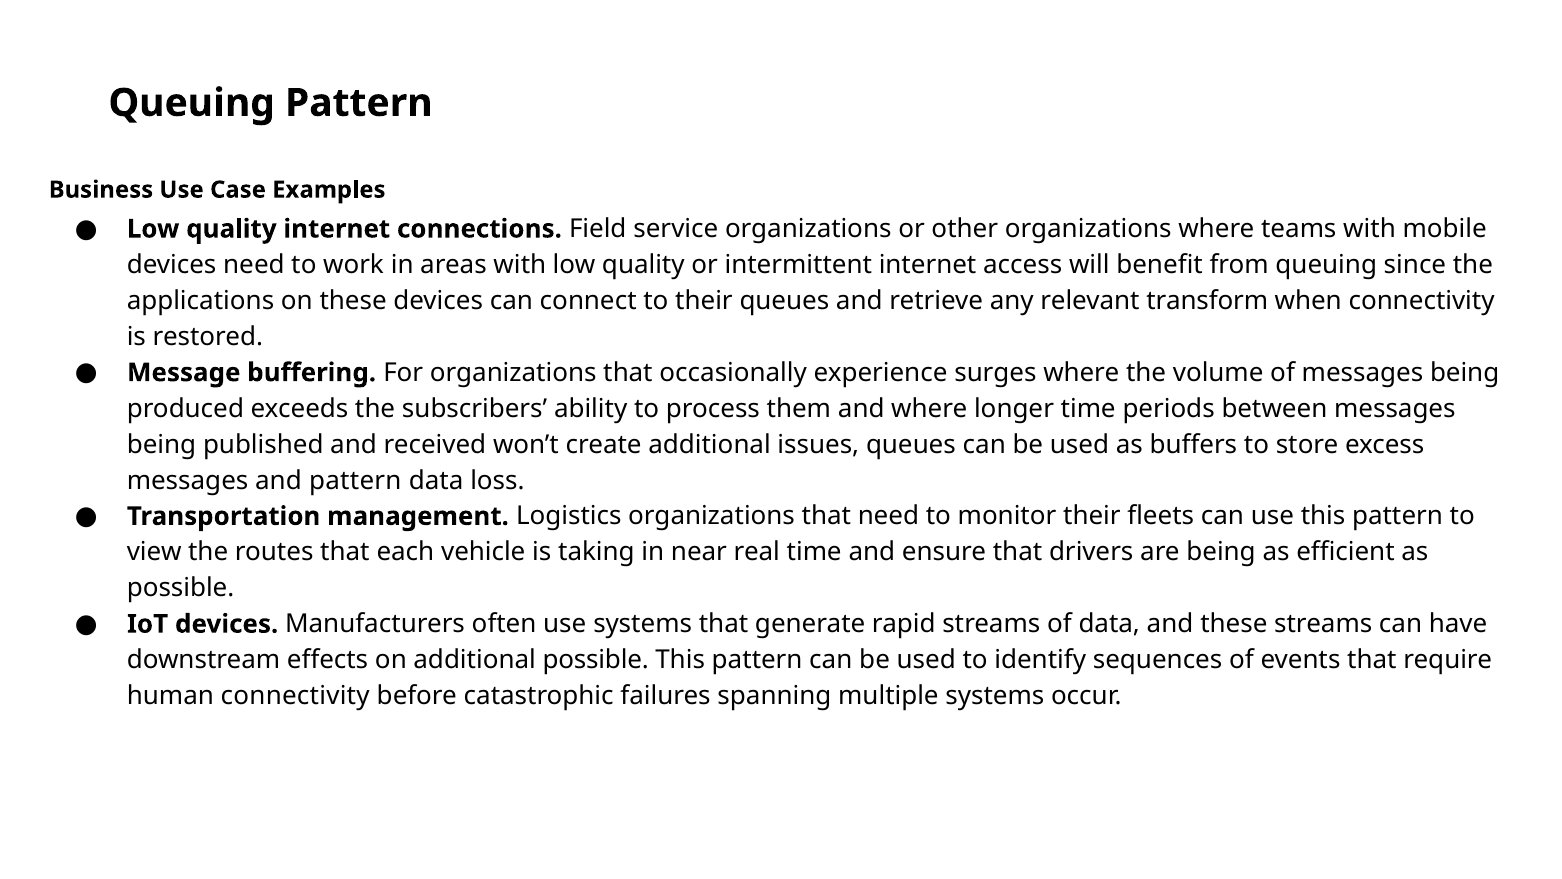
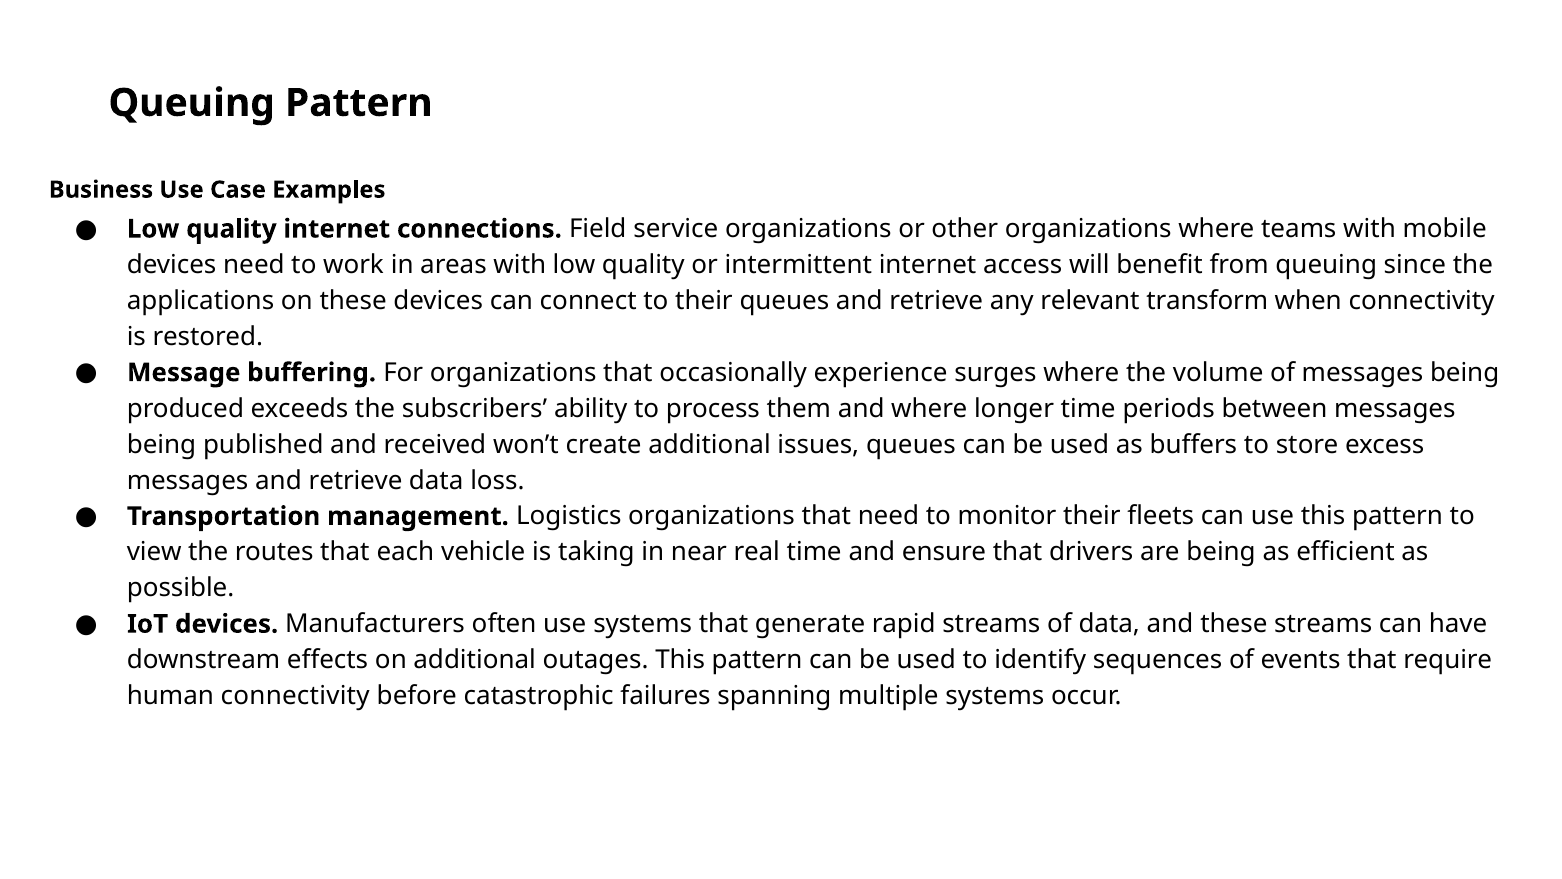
messages and pattern: pattern -> retrieve (356, 480)
additional possible: possible -> outages (596, 660)
